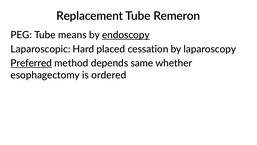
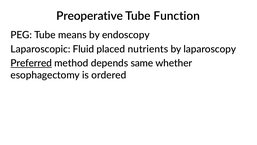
Replacement: Replacement -> Preoperative (90, 16)
Remeron: Remeron -> Function (177, 16)
endoscopy underline: present -> none (126, 35)
Hard: Hard -> Fluid (83, 49)
cessation: cessation -> nutrients (148, 49)
